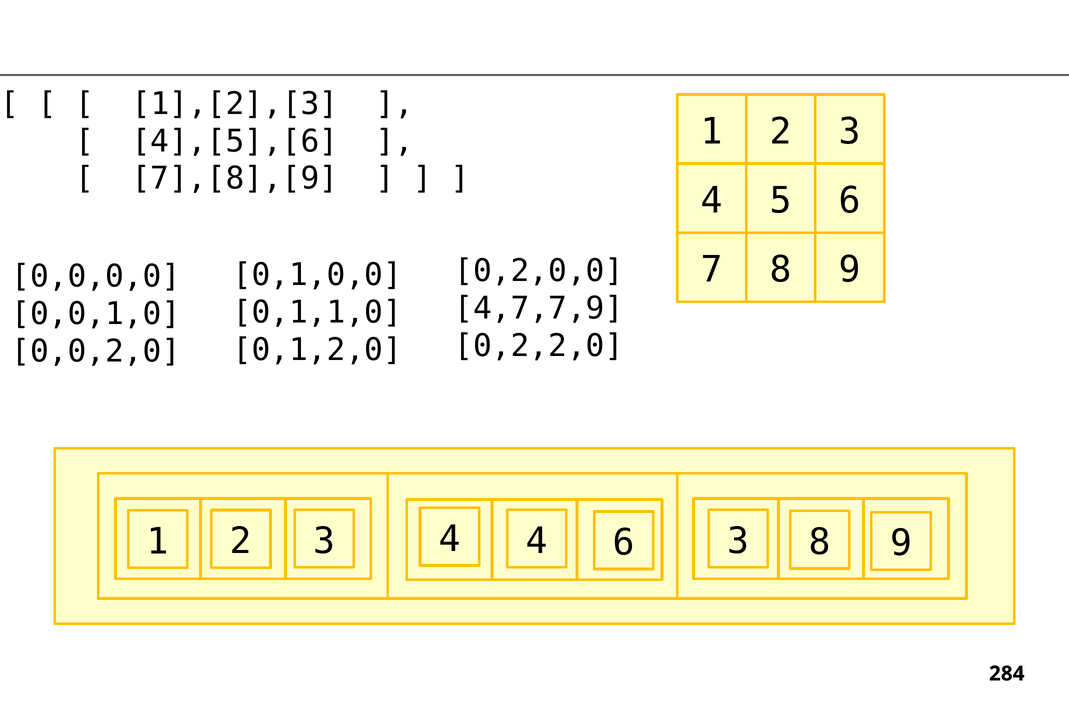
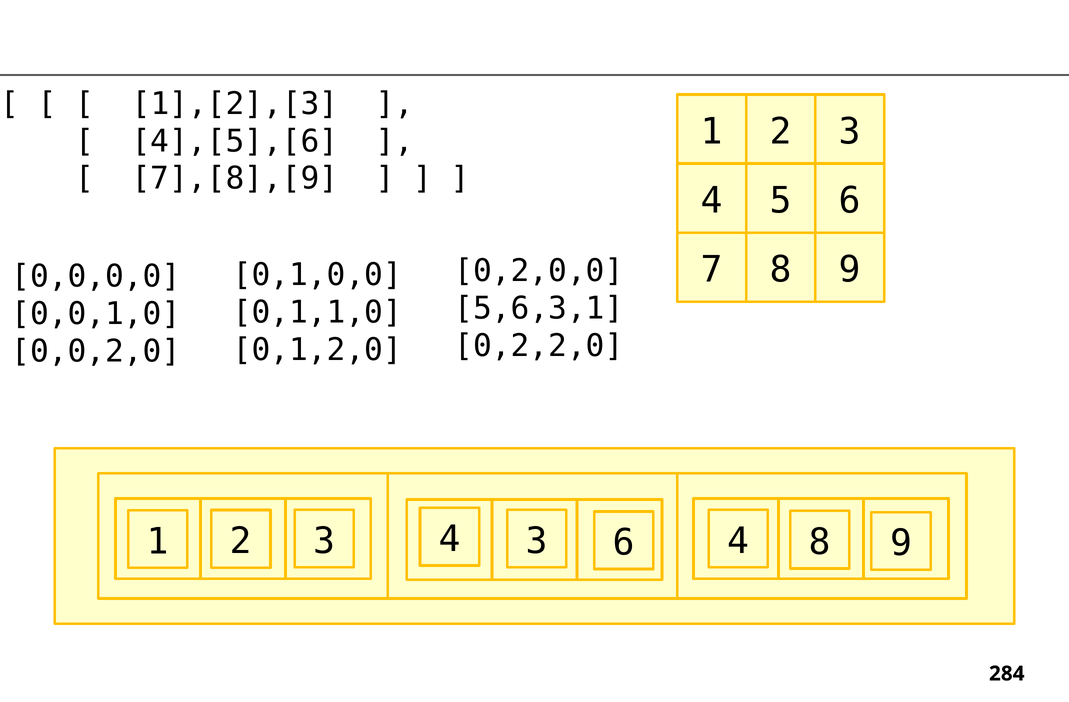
4,7,7,9: 4,7,7,9 -> 5,6,3,1 (539, 308)
4 4: 4 -> 3 (537, 541)
6 3: 3 -> 4 (738, 541)
